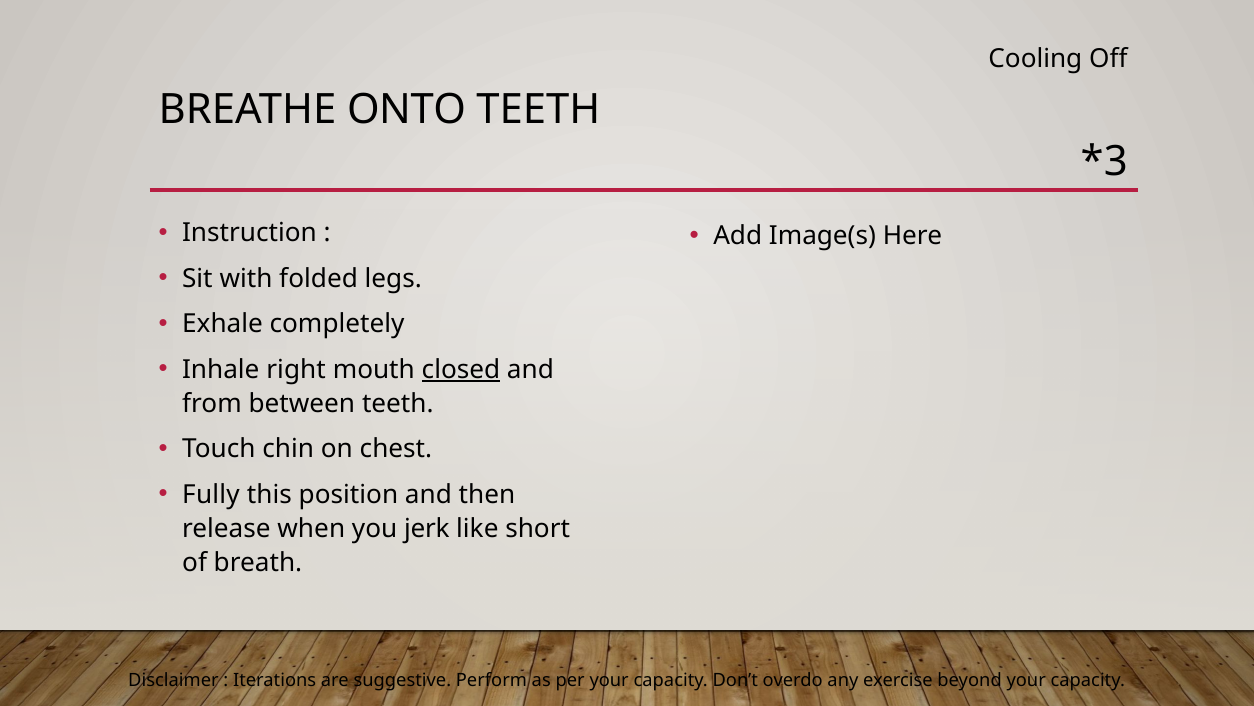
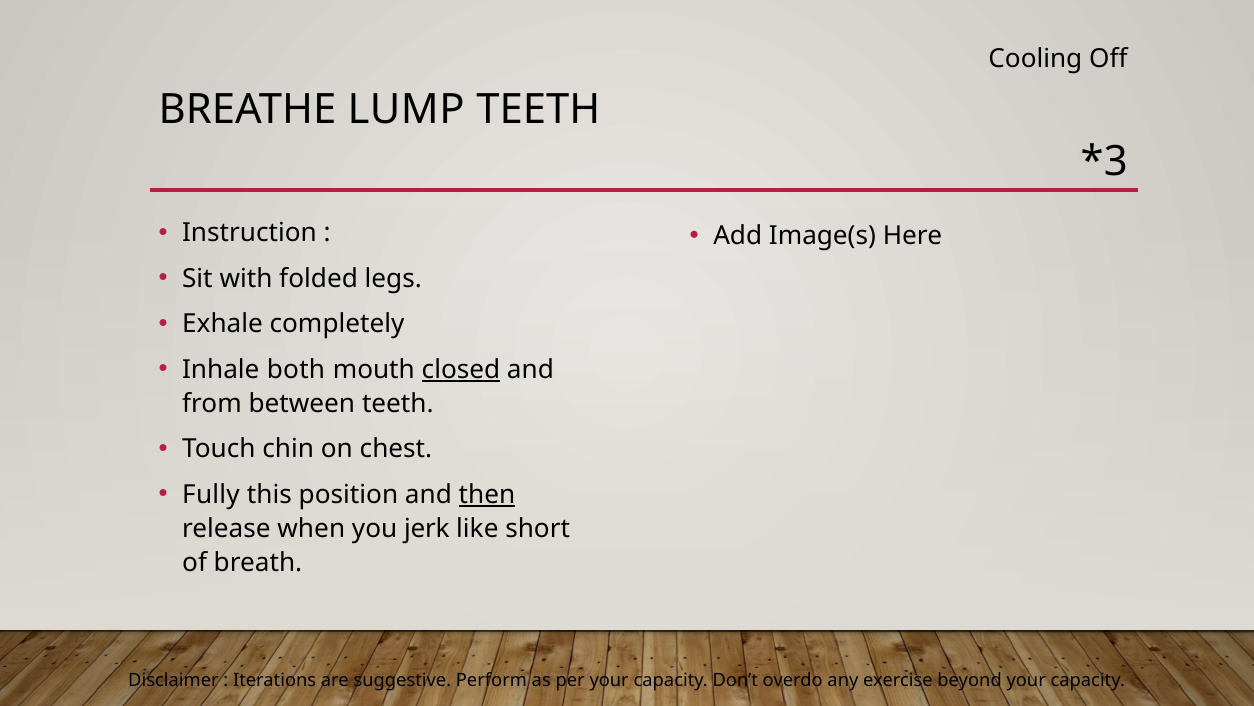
ONTO: ONTO -> LUMP (406, 110)
right: right -> both (296, 369)
then underline: none -> present (487, 494)
